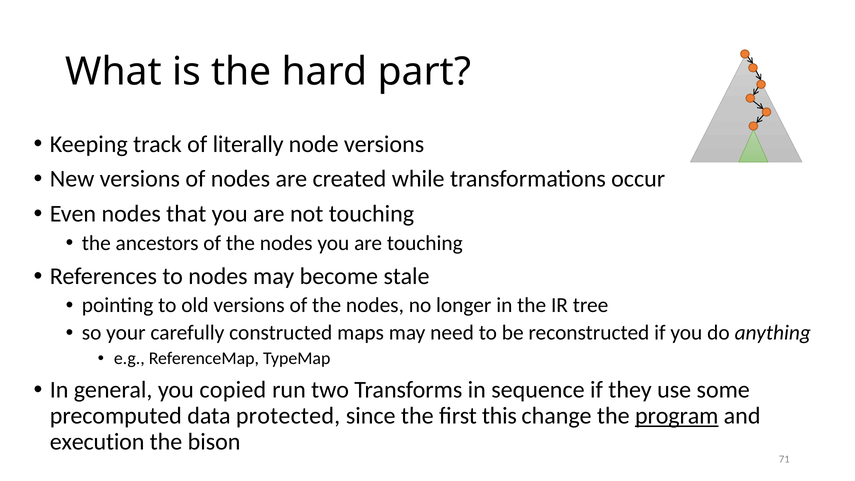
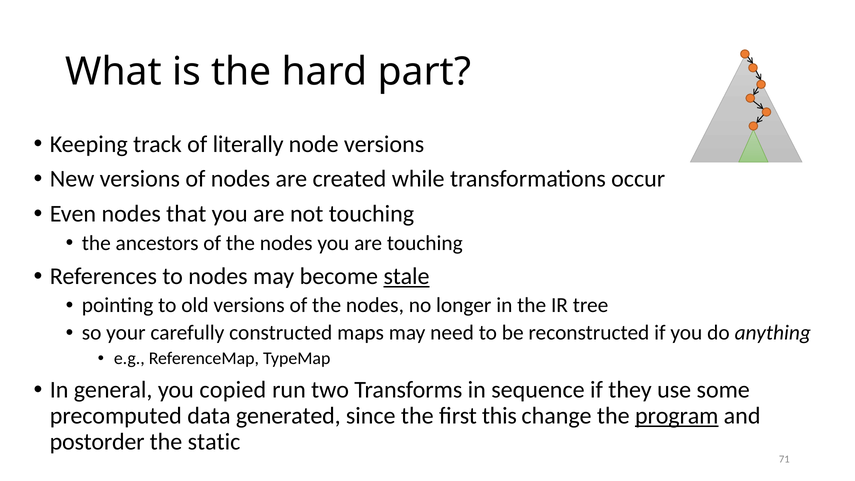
stale underline: none -> present (406, 276)
protected: protected -> generated (288, 416)
execution: execution -> postorder (97, 442)
bison: bison -> static (214, 442)
